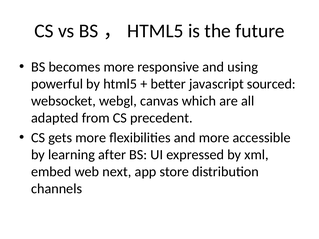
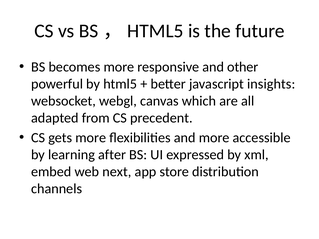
using: using -> other (243, 67)
sourced: sourced -> insights (271, 84)
